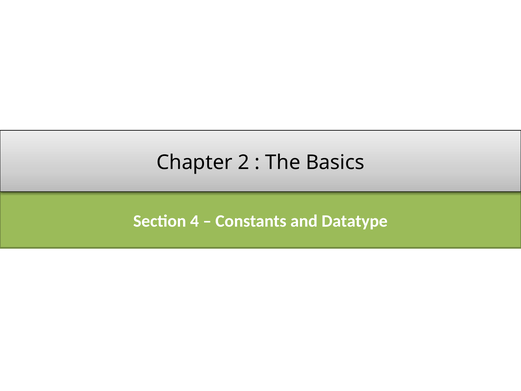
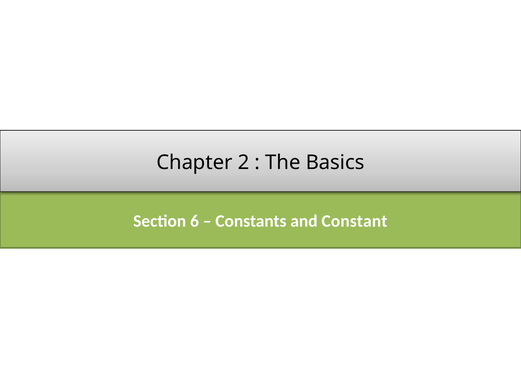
4: 4 -> 6 (195, 221)
Datatype: Datatype -> Constant (354, 221)
